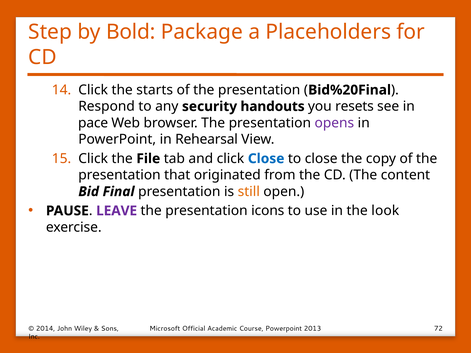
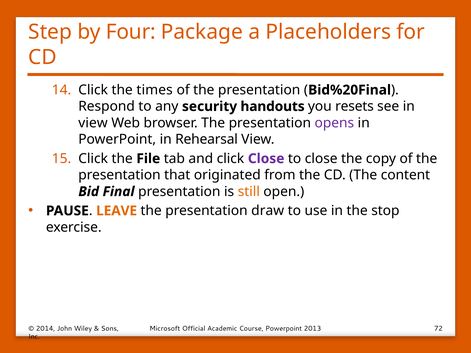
Bold: Bold -> Four (131, 32)
starts: starts -> times (155, 90)
pace: pace -> view (93, 123)
Close colour: blue -> purple (266, 159)
LEAVE colour: purple -> orange (117, 211)
icons: icons -> draw (268, 211)
look: look -> stop (385, 211)
